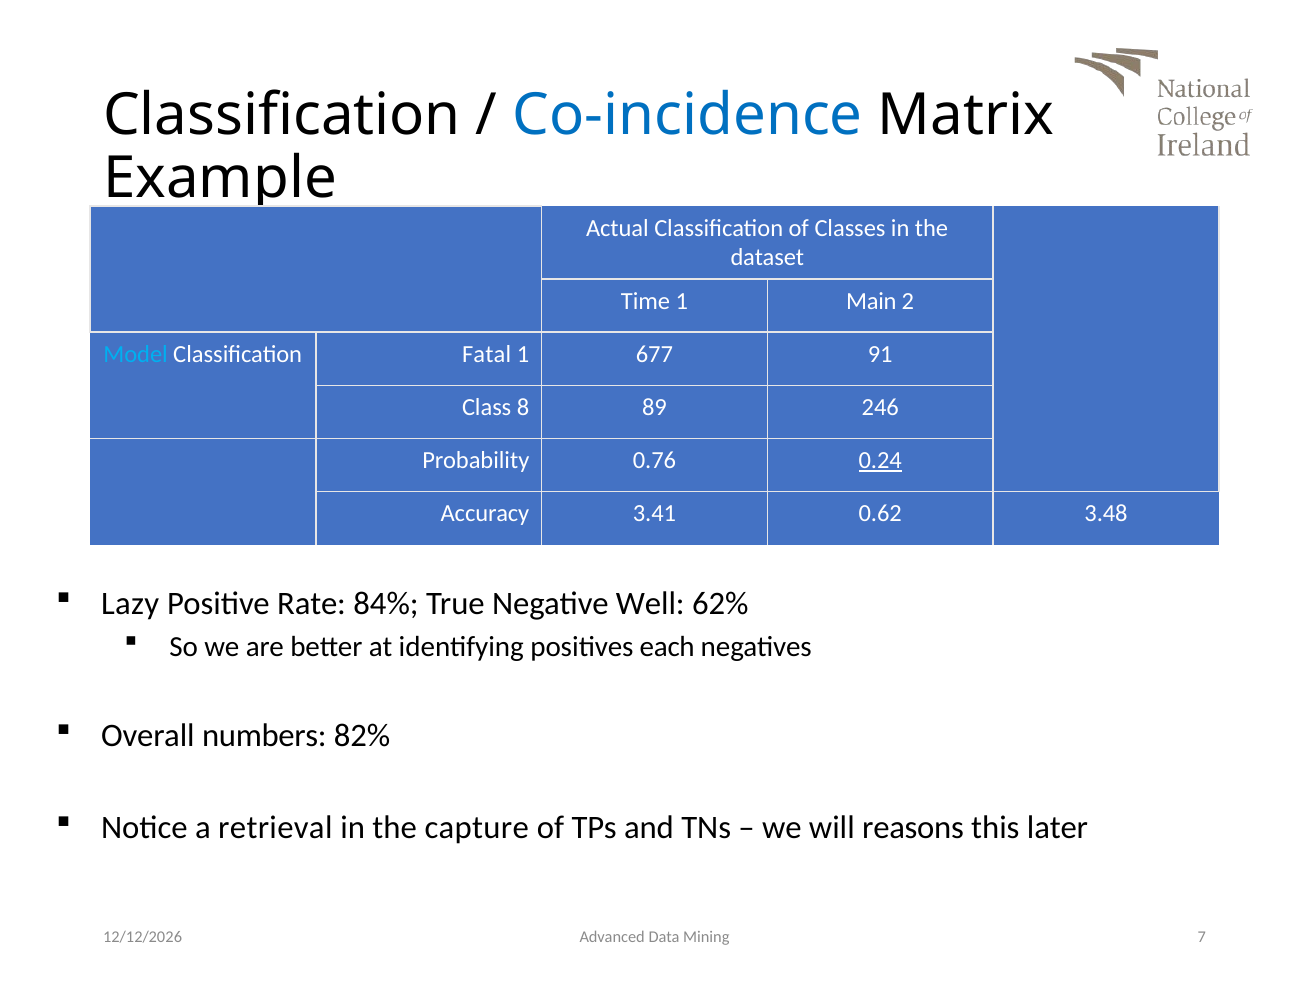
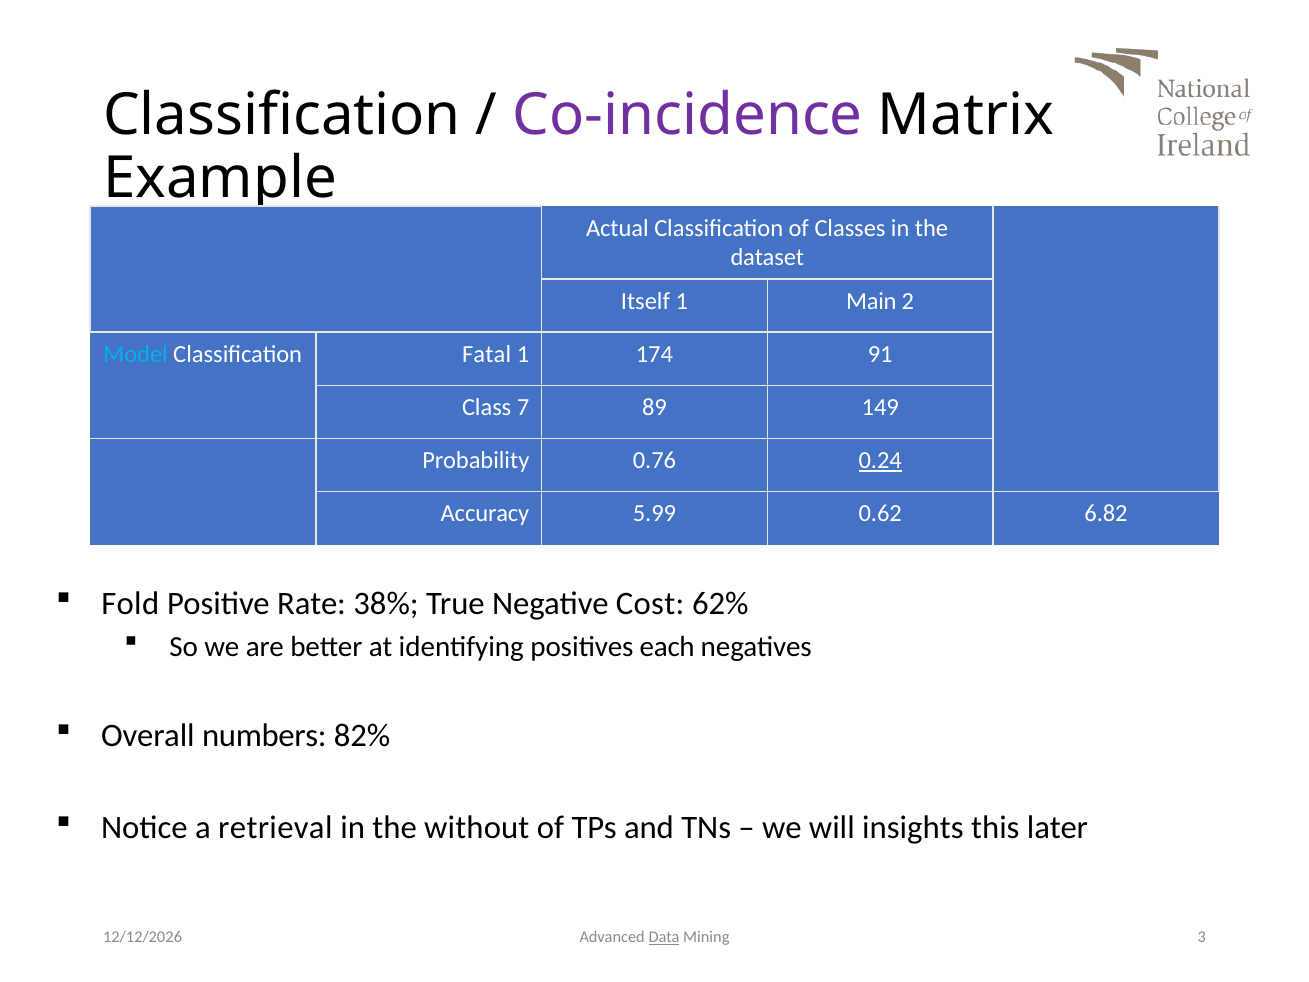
Co-incidence colour: blue -> purple (688, 115)
Time: Time -> Itself (645, 301)
677: 677 -> 174 (654, 354)
8: 8 -> 7 (523, 407)
246: 246 -> 149 (880, 407)
3.41: 3.41 -> 5.99 (654, 513)
3.48: 3.48 -> 6.82 (1106, 513)
Lazy: Lazy -> Fold (130, 604)
84%: 84% -> 38% (386, 604)
Well: Well -> Cost (650, 604)
capture: capture -> without (477, 828)
reasons: reasons -> insights (913, 828)
Data underline: none -> present (664, 937)
7: 7 -> 3 (1202, 937)
